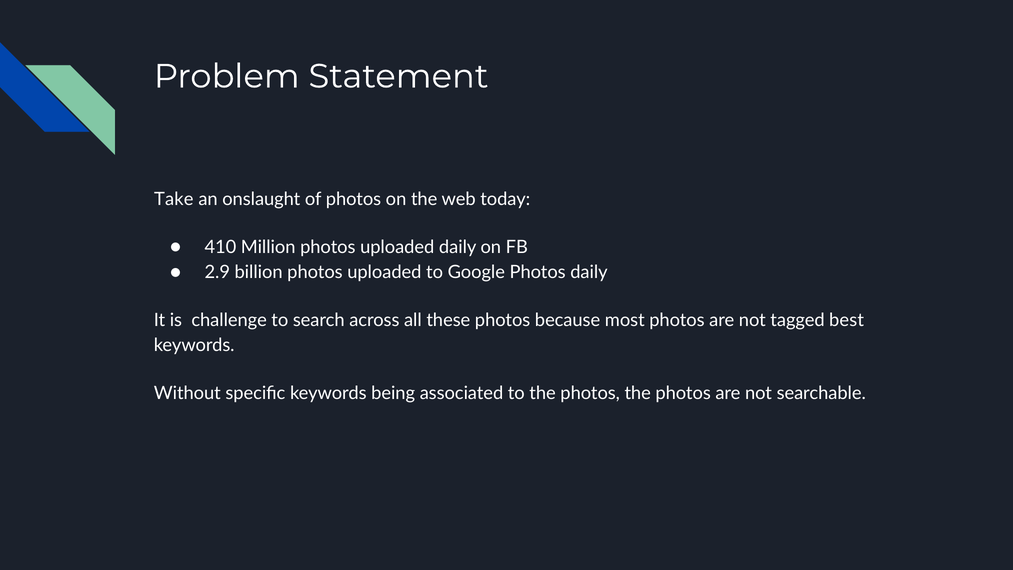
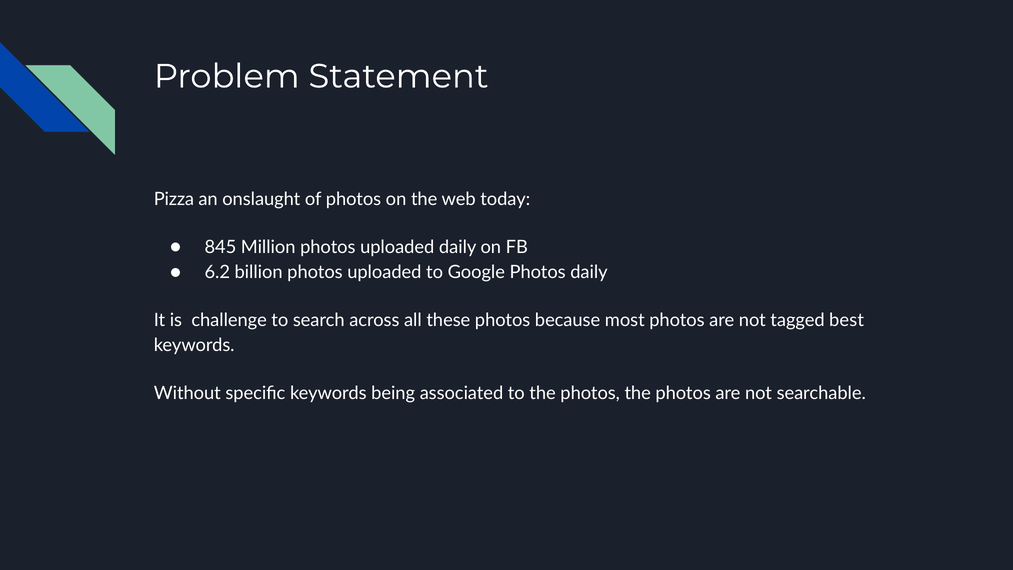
Take: Take -> Pizza (174, 199)
410: 410 -> 845 (220, 247)
2.9: 2.9 -> 6.2 (217, 272)
